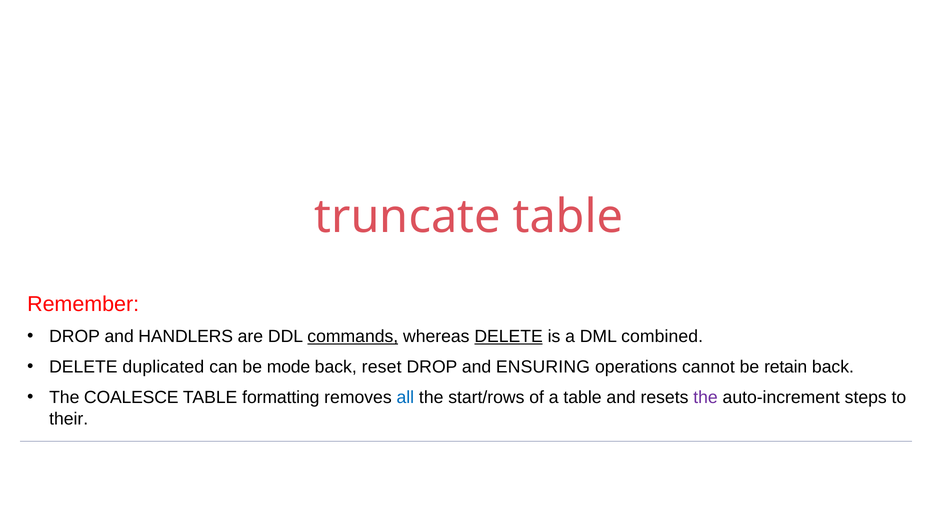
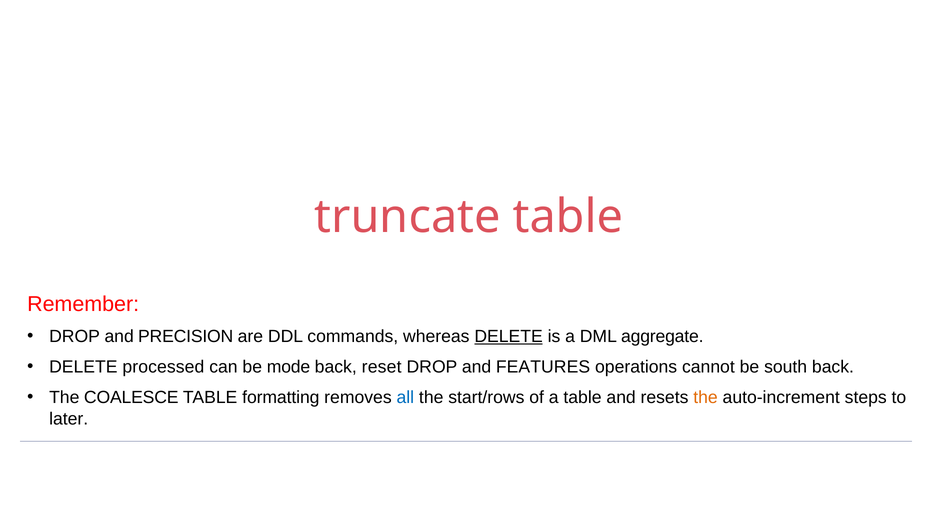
HANDLERS: HANDLERS -> PRECISION (186, 336)
commands underline: present -> none (353, 336)
combined: combined -> aggregate (662, 336)
duplicated: duplicated -> processed (163, 367)
ENSURING: ENSURING -> FEATURES (543, 367)
retain: retain -> south (786, 367)
the colour: purple -> orange (705, 397)
their: their -> later (69, 418)
